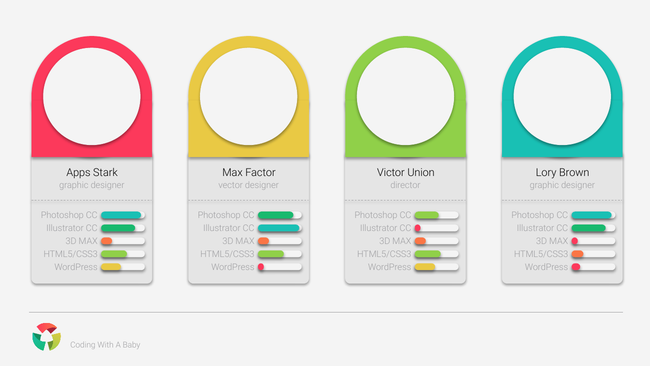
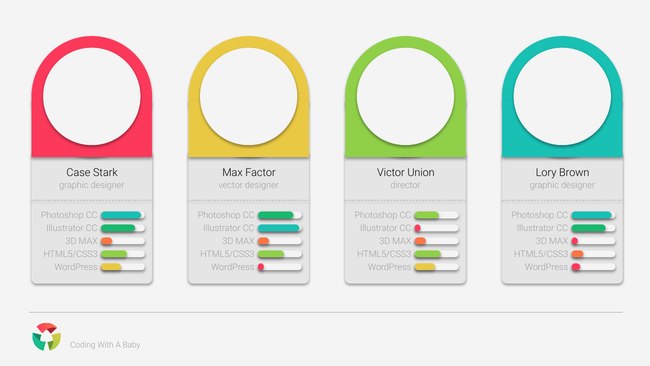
Apps: Apps -> Case (78, 172)
